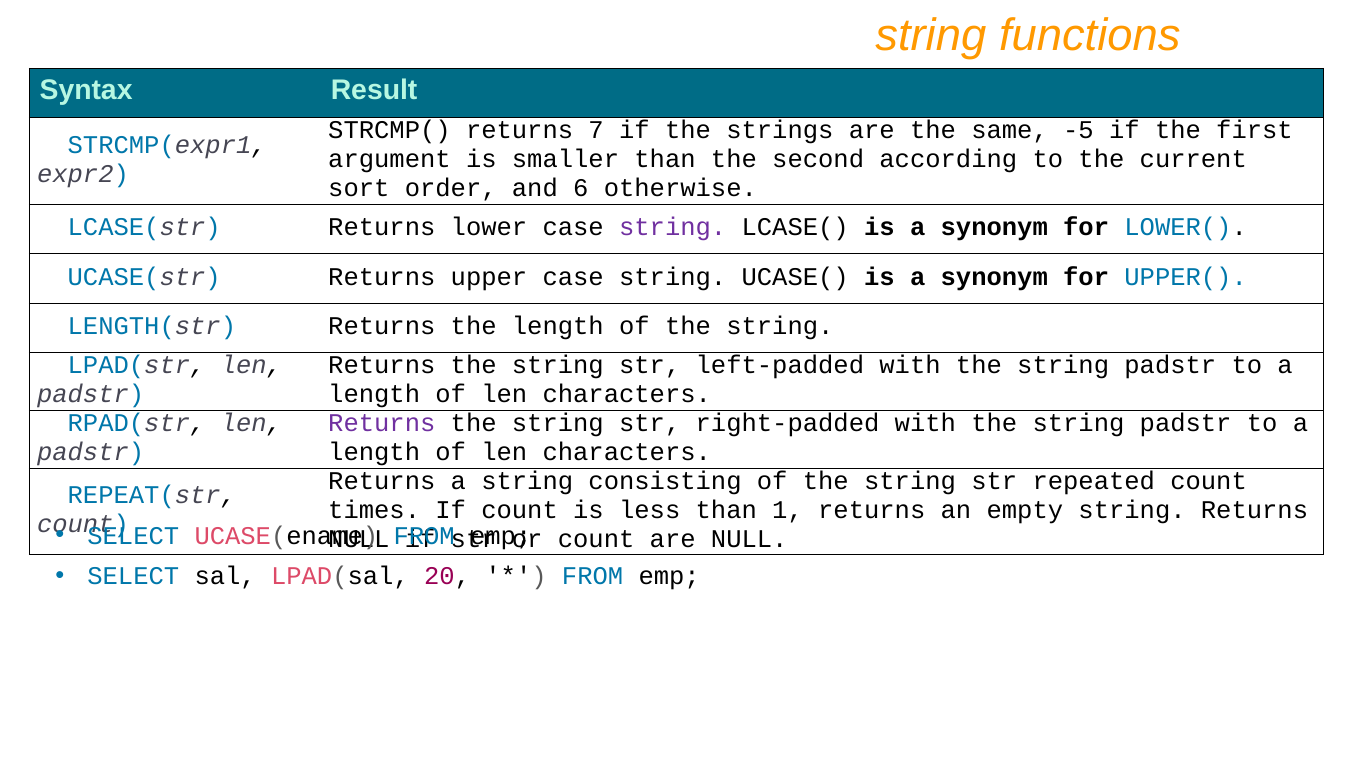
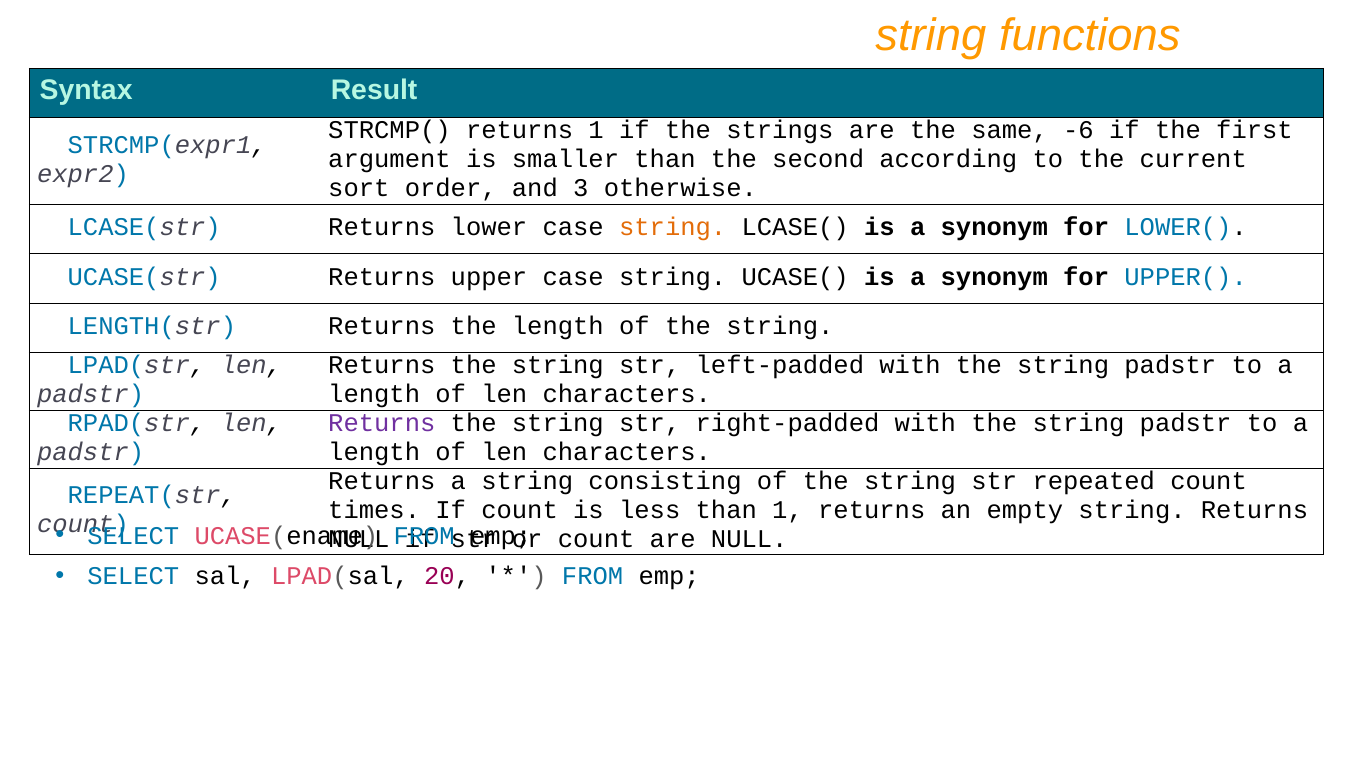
returns 7: 7 -> 1 (596, 131)
-5: -5 -> -6 (1078, 131)
6: 6 -> 3 (581, 188)
string colour: purple -> orange (673, 228)
